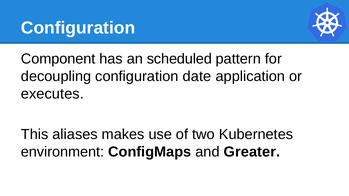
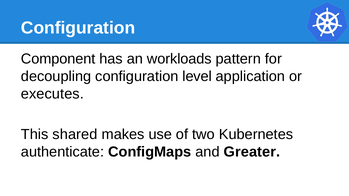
scheduled: scheduled -> workloads (179, 59)
date: date -> level (197, 76)
aliases: aliases -> shared (75, 135)
environment: environment -> authenticate (63, 152)
